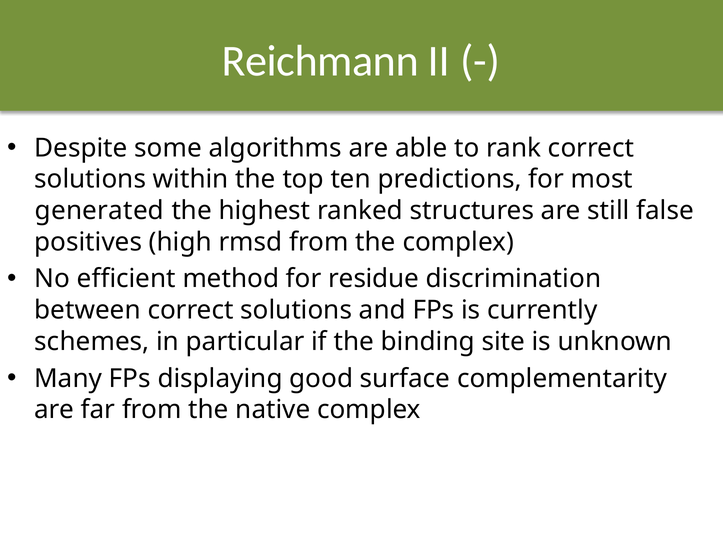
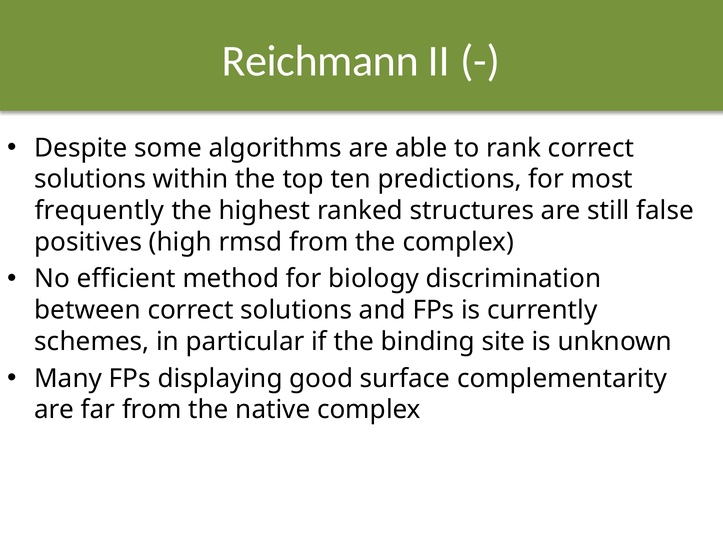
generated: generated -> frequently (99, 210)
residue: residue -> biology (374, 278)
